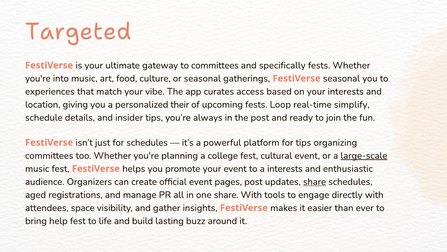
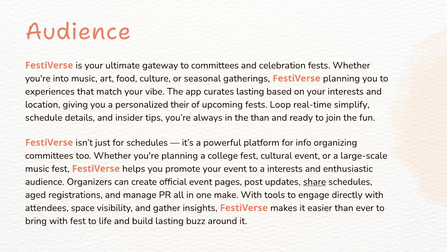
Targeted: Targeted -> Audience (78, 31)
specifically: specifically -> celebration (282, 65)
FestiVerse seasonal: seasonal -> planning (341, 78)
curates access: access -> lasting (250, 91)
the post: post -> than (260, 117)
for tips: tips -> info (303, 142)
large-scale underline: present -> none (364, 155)
one share: share -> make (226, 194)
bring help: help -> with (58, 220)
